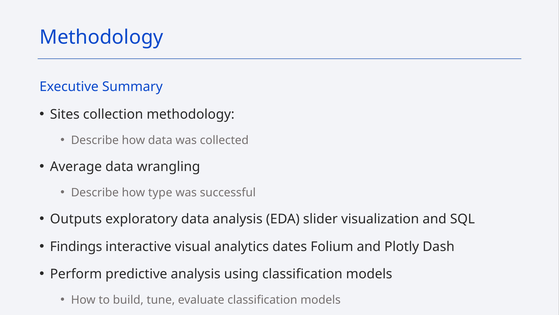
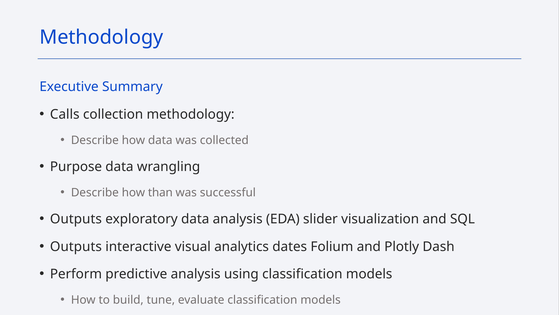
Sites: Sites -> Calls (65, 114)
Average: Average -> Purpose (76, 166)
type: type -> than (160, 192)
Findings: Findings -> Outputs (76, 246)
